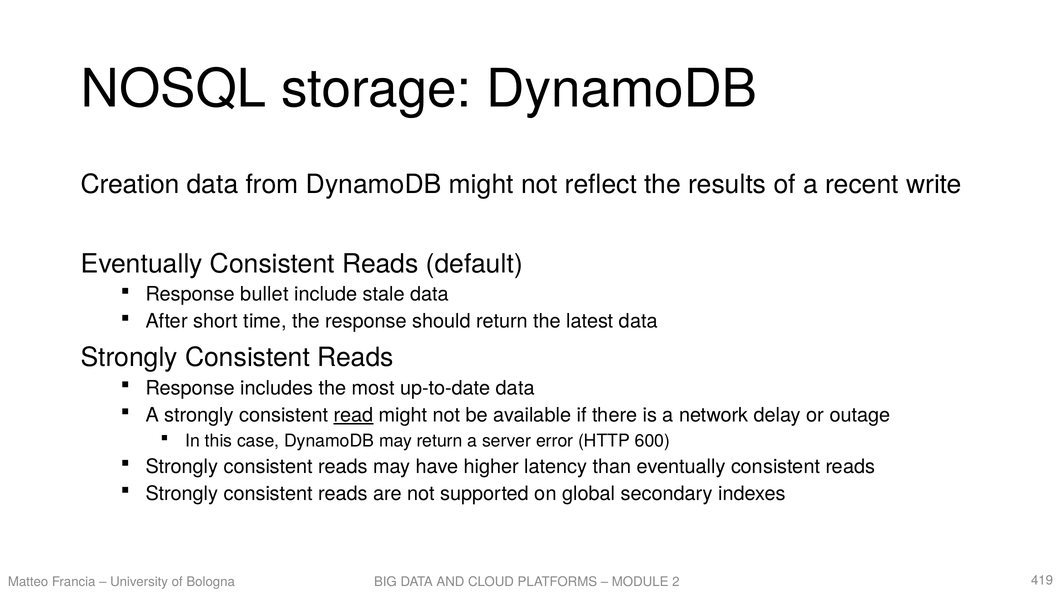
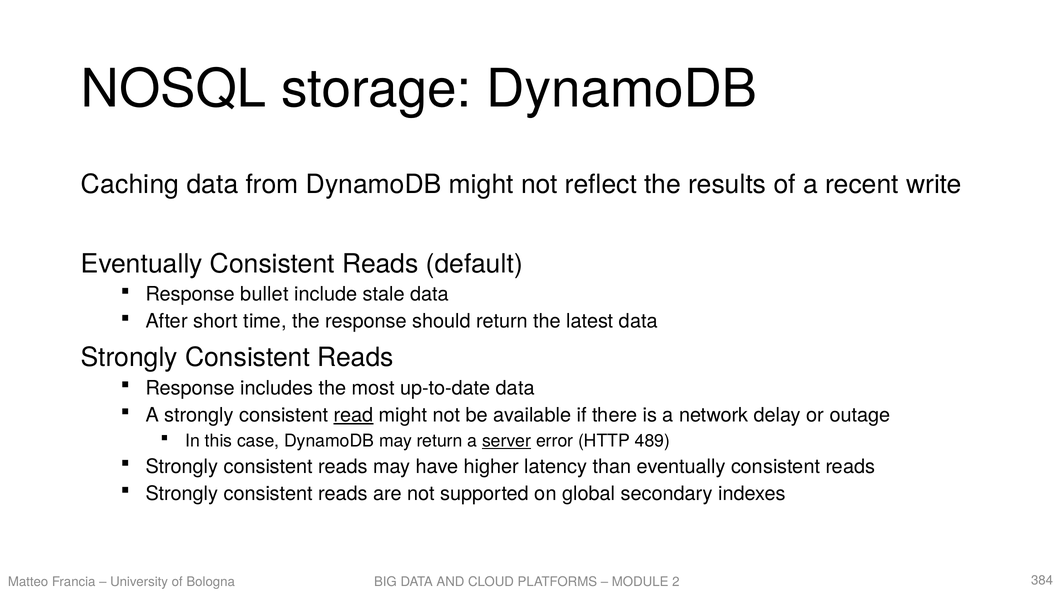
Creation: Creation -> Caching (130, 184)
server underline: none -> present (507, 441)
600: 600 -> 489 (653, 441)
419: 419 -> 384 (1042, 580)
